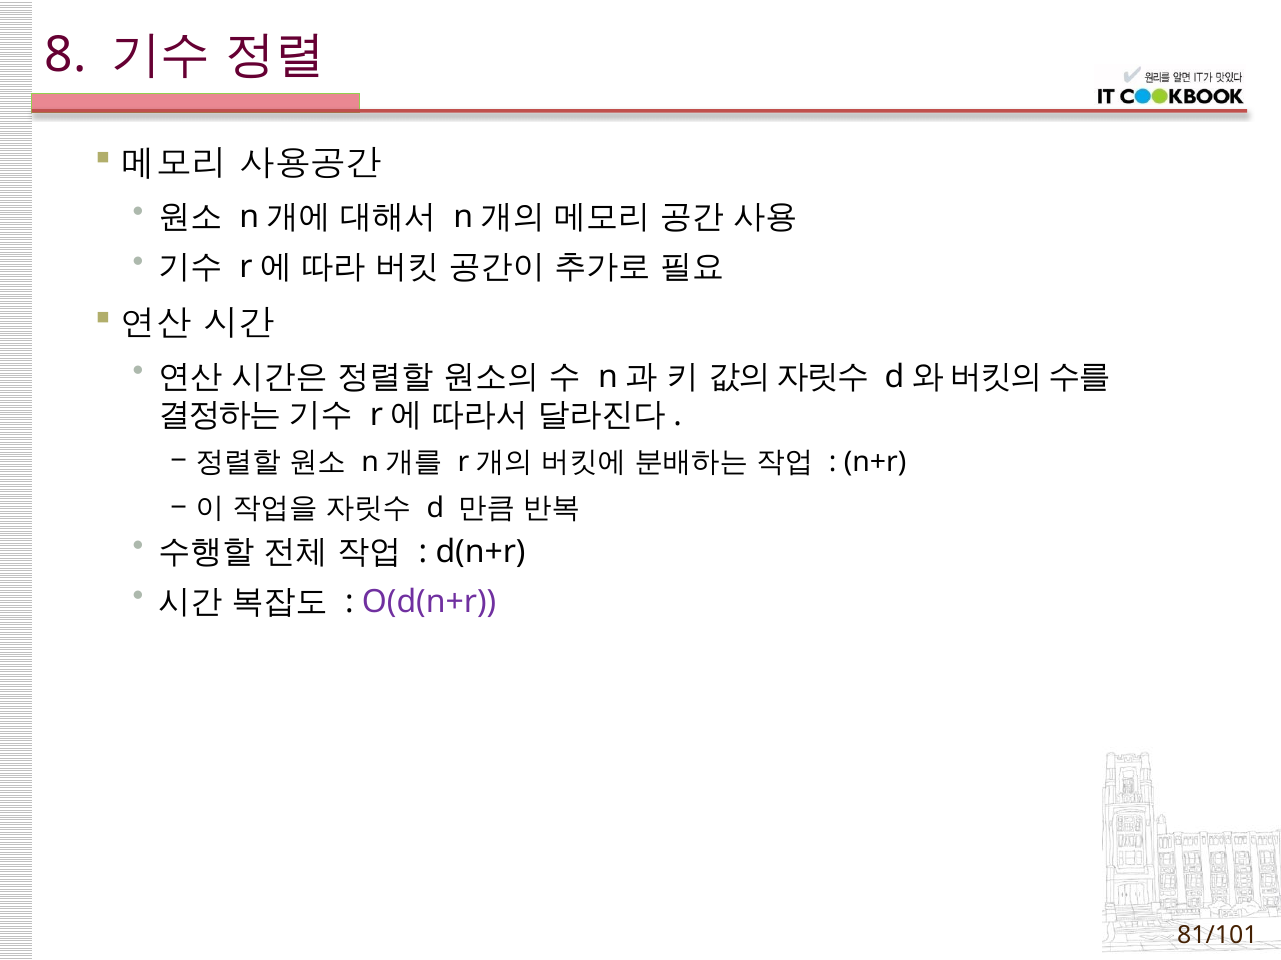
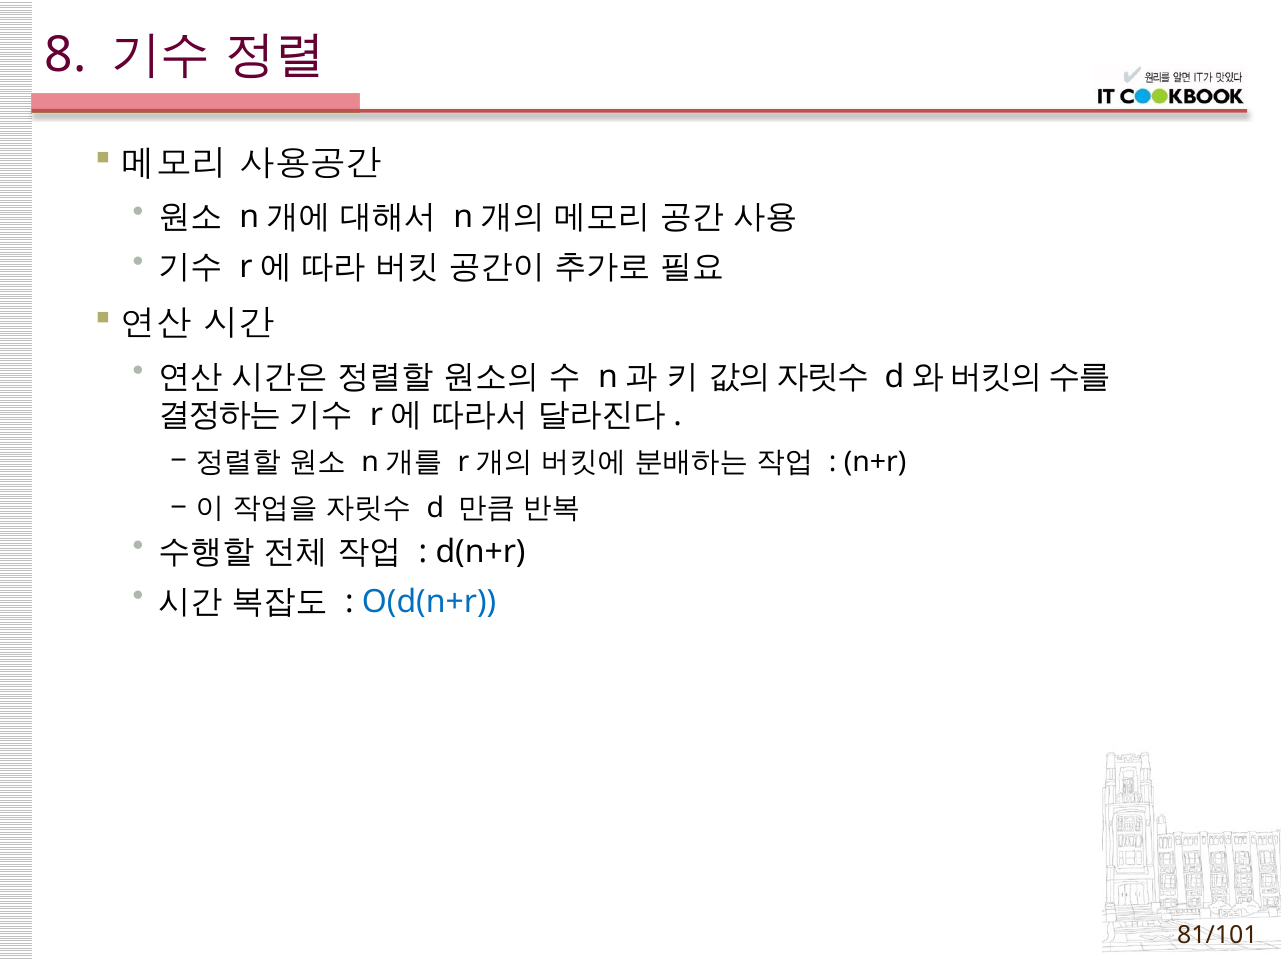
O(d(n+r colour: purple -> blue (429, 602)
